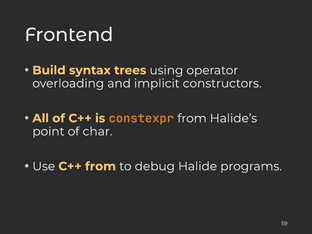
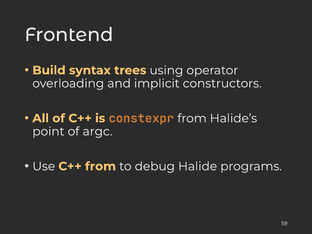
char: char -> argc (97, 131)
